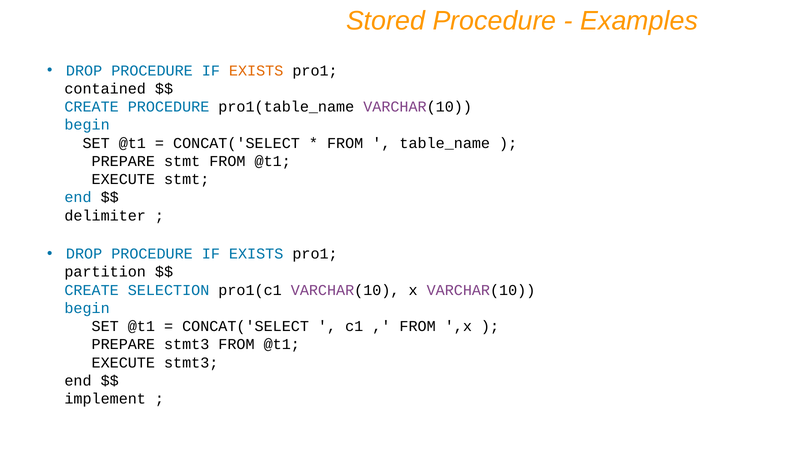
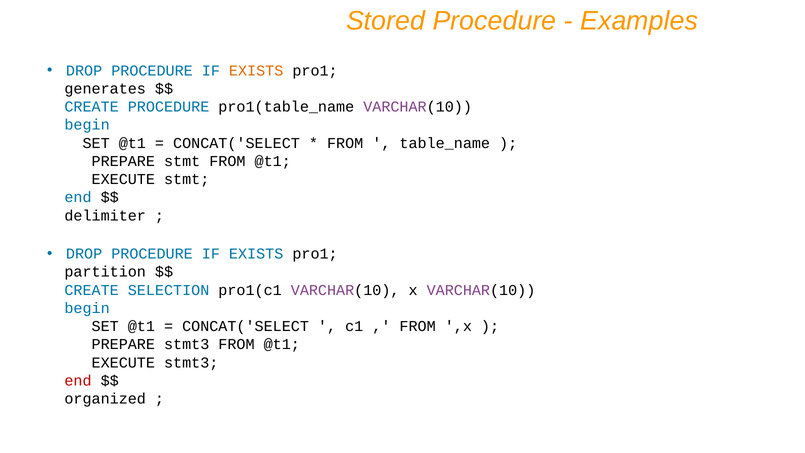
contained: contained -> generates (105, 89)
end colour: black -> red (78, 381)
implement: implement -> organized (105, 399)
